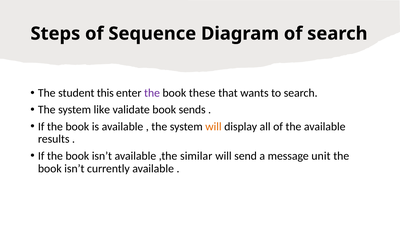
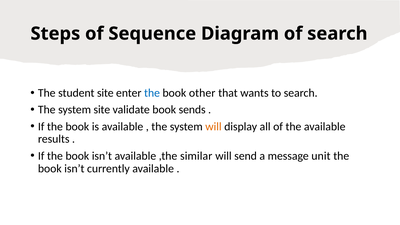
student this: this -> site (105, 93)
the colour: purple -> blue (152, 93)
these: these -> other (202, 93)
system like: like -> site (102, 110)
